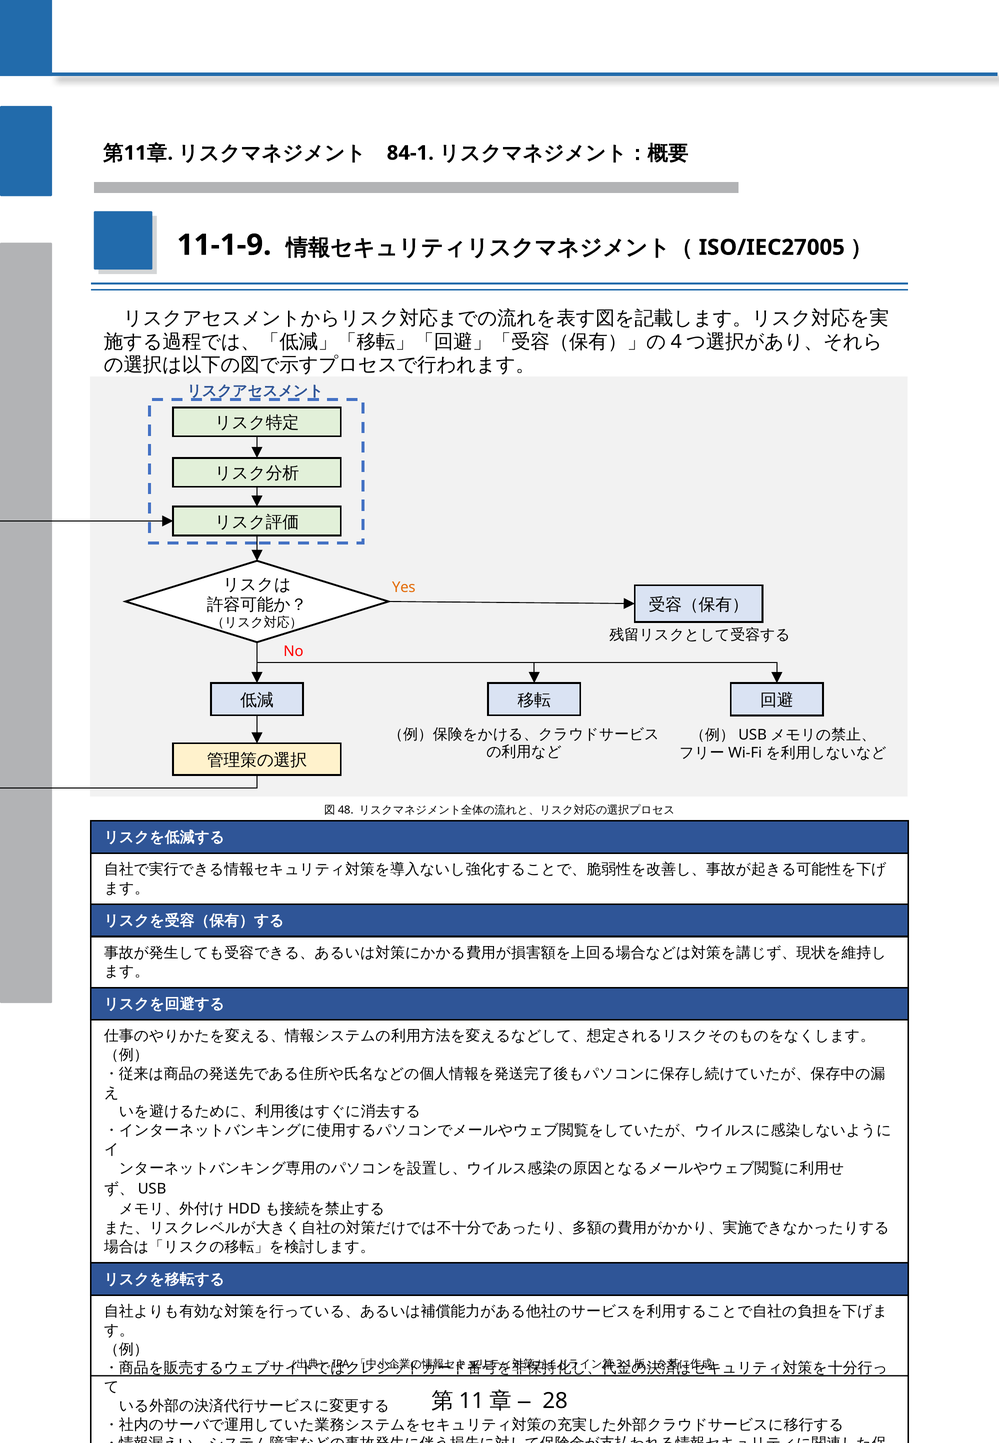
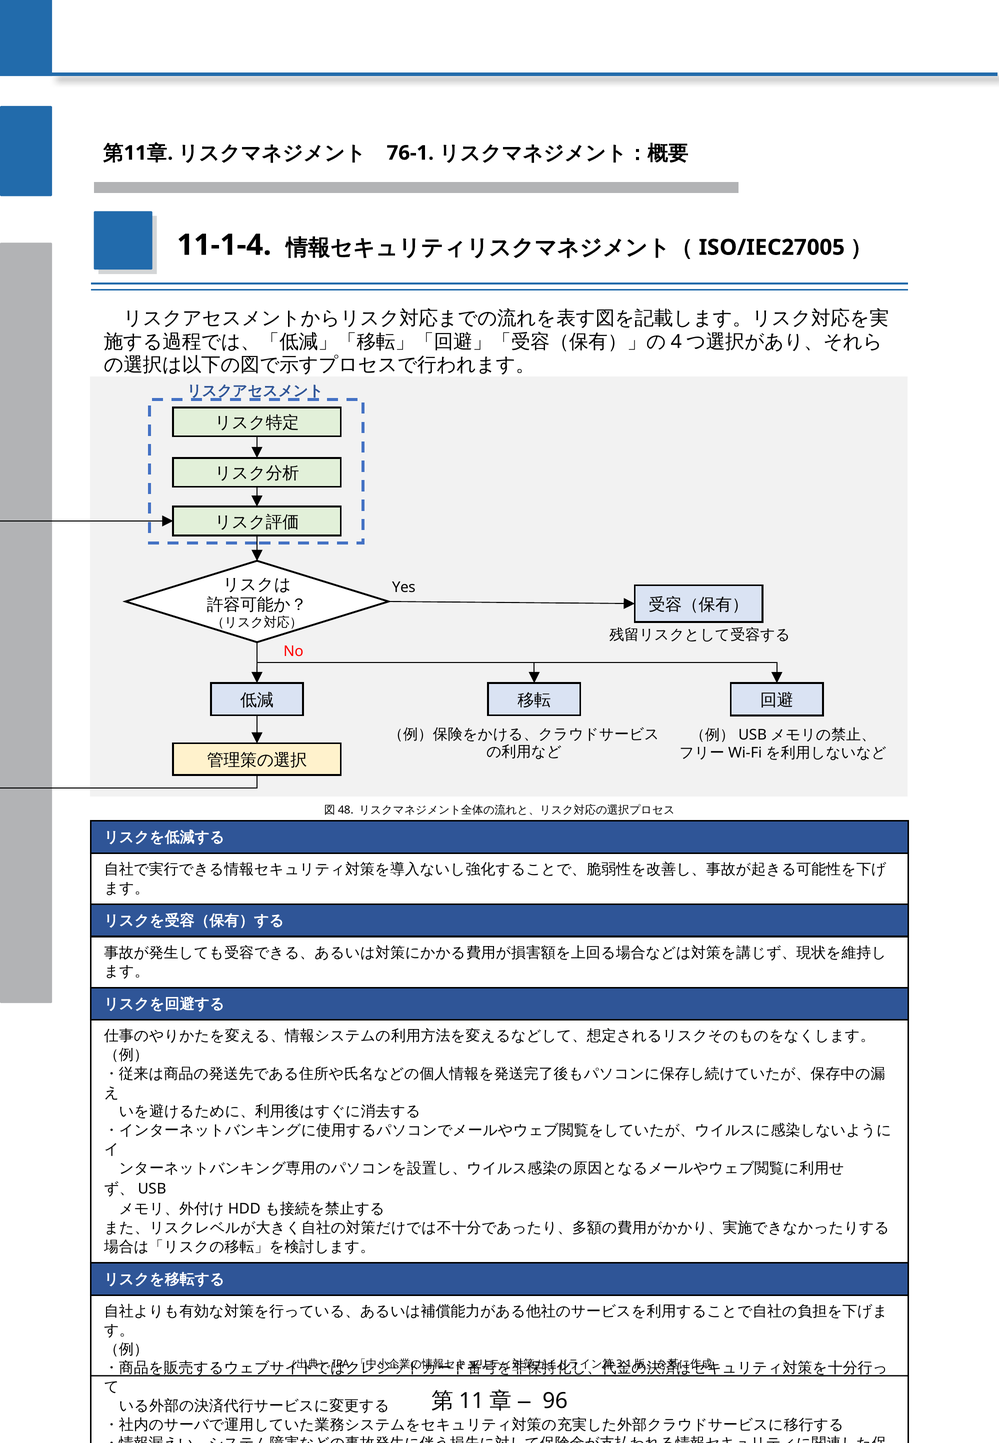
84-1: 84-1 -> 76-1 (410, 153)
11-1-9: 11-1-9 -> 11-1-4 (224, 245)
Yes colour: orange -> black (404, 588)
28: 28 -> 96 (555, 1401)
